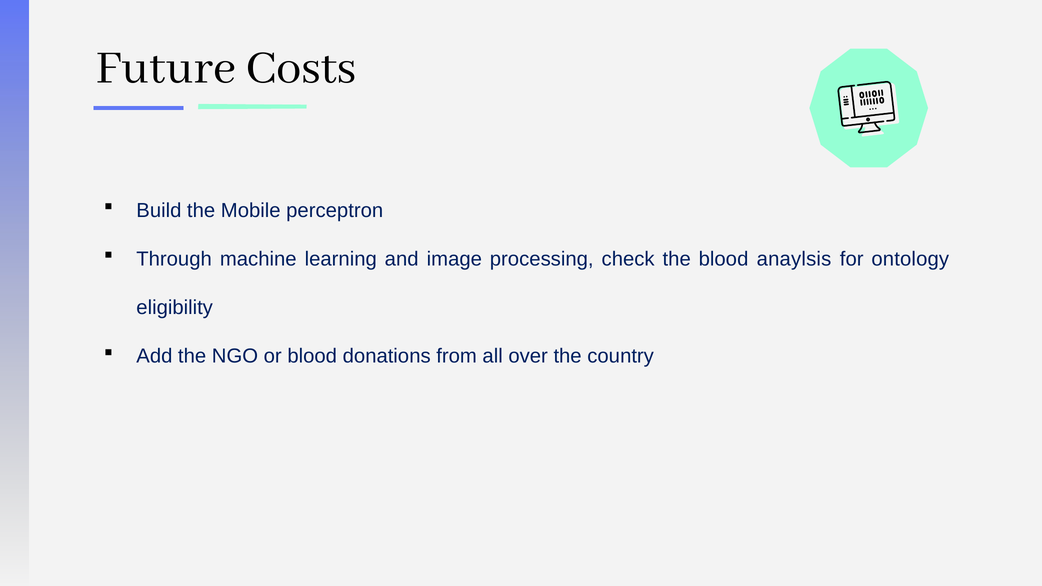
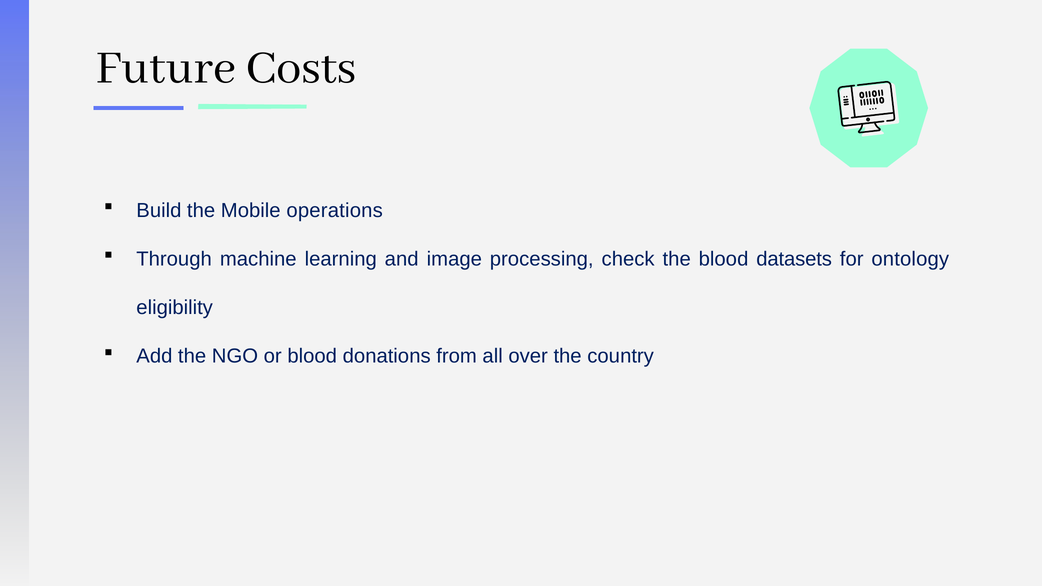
perceptron: perceptron -> operations (335, 210)
anaylsis: anaylsis -> datasets (794, 259)
